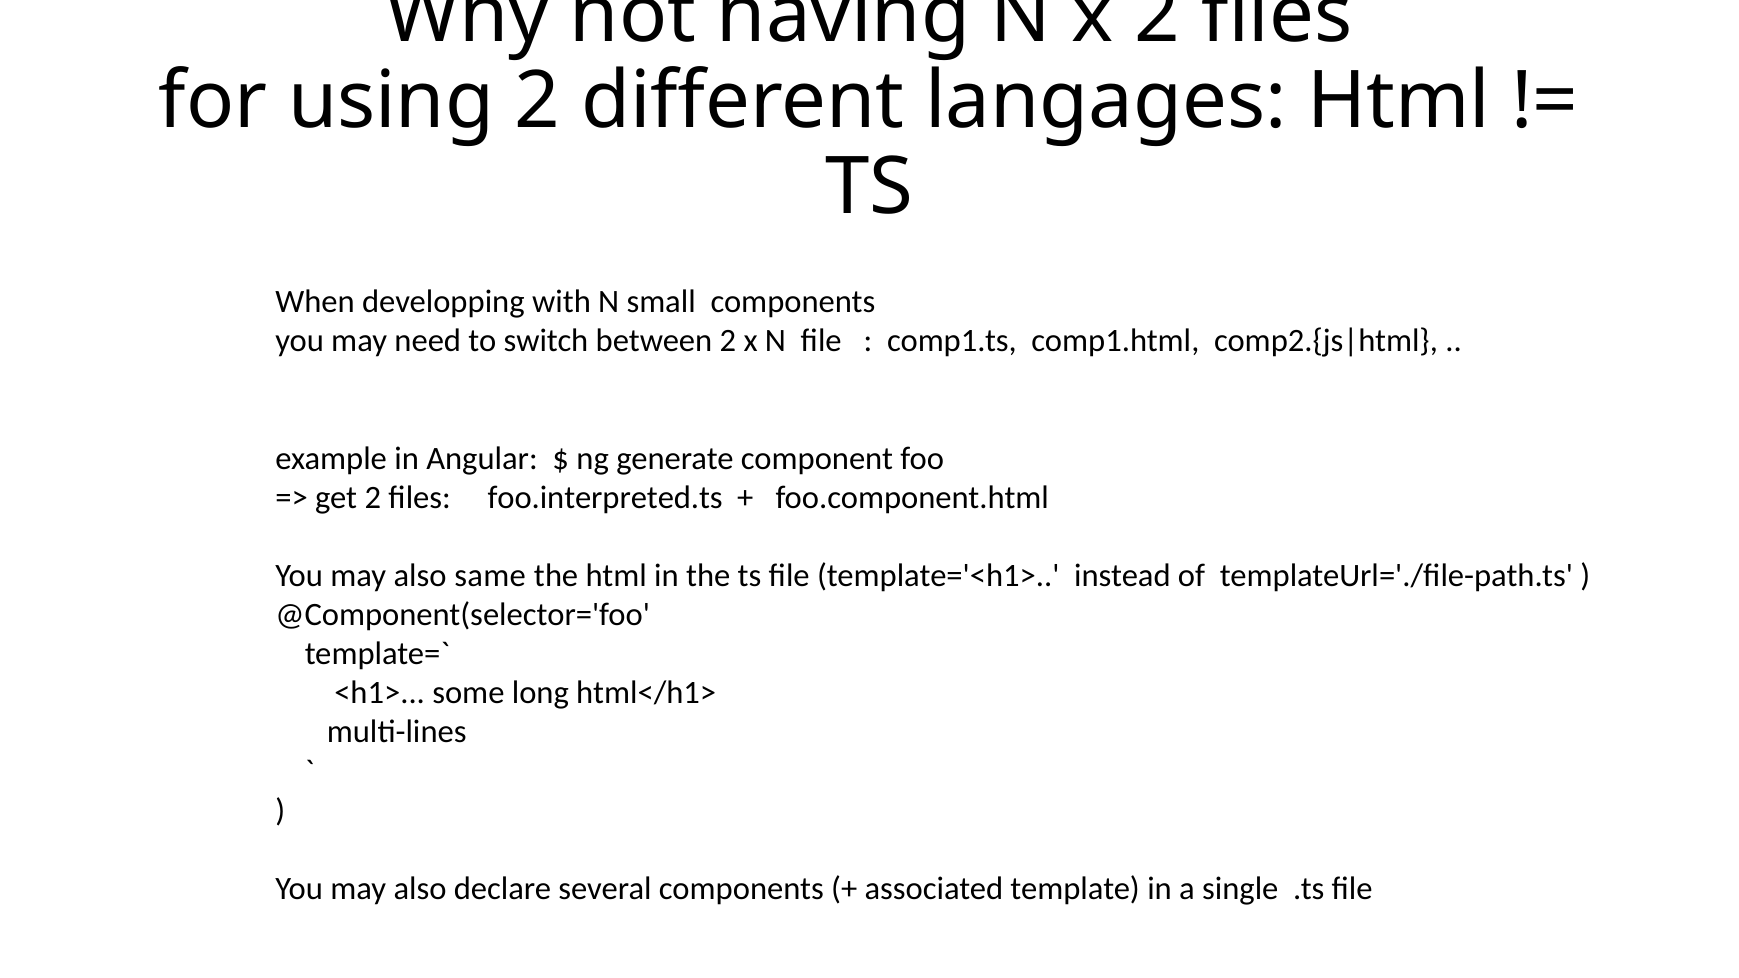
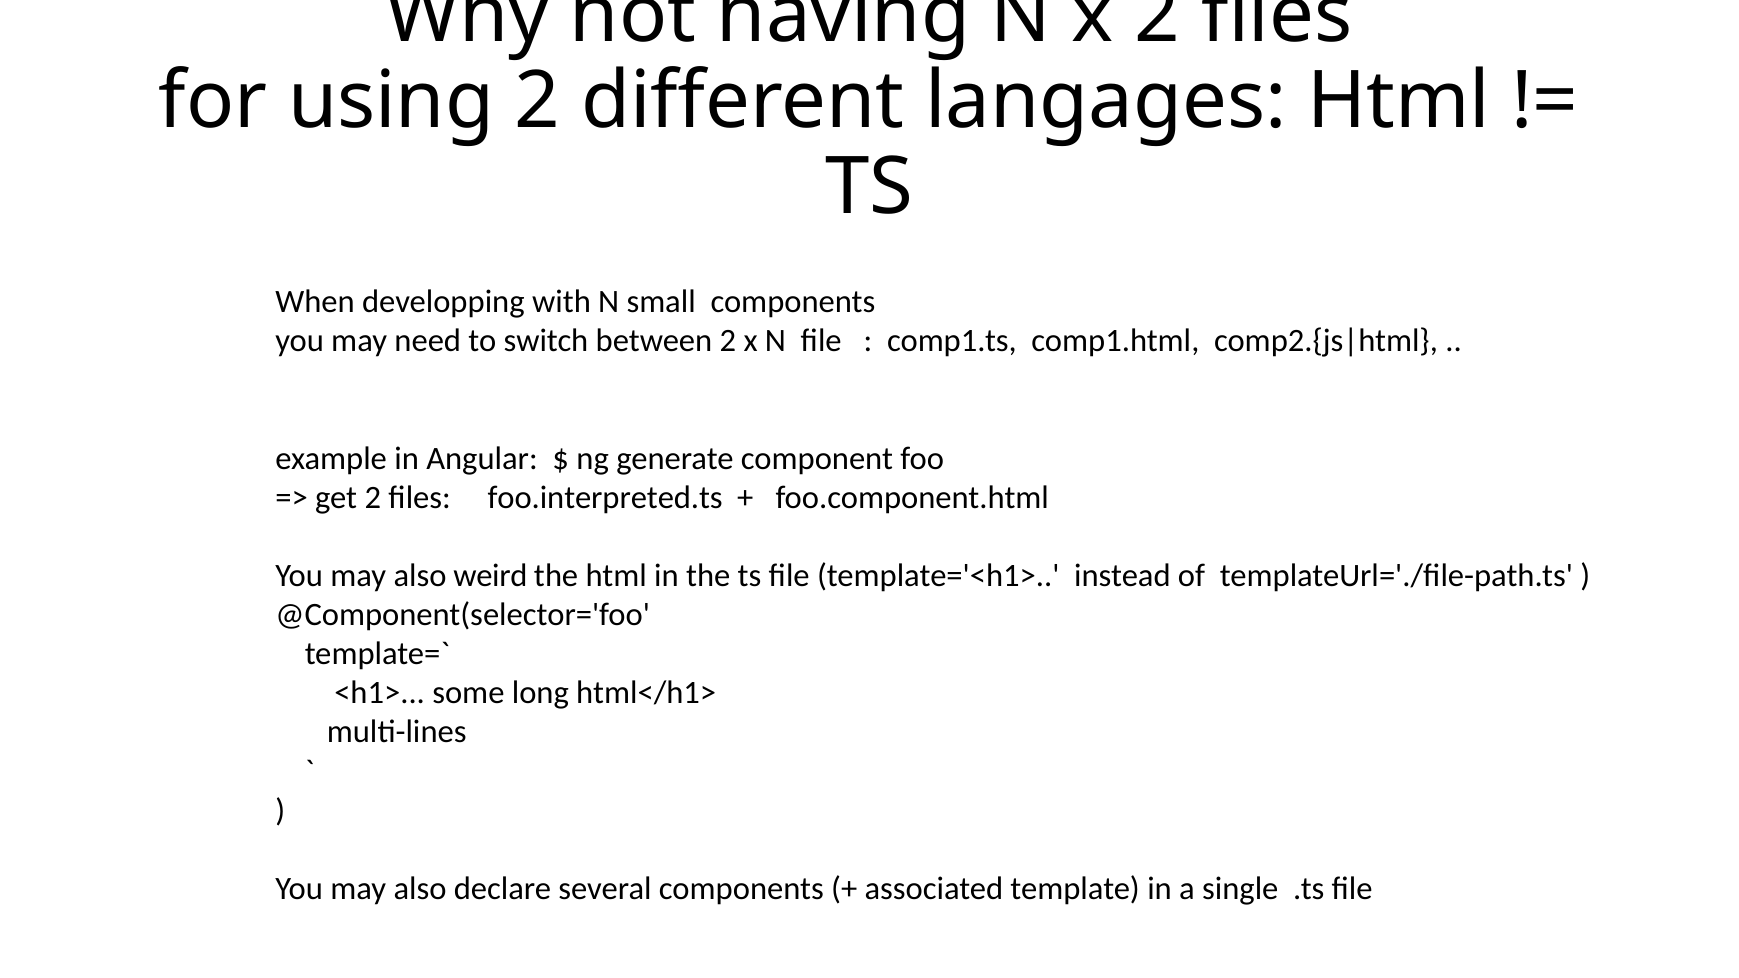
same: same -> weird (490, 576)
